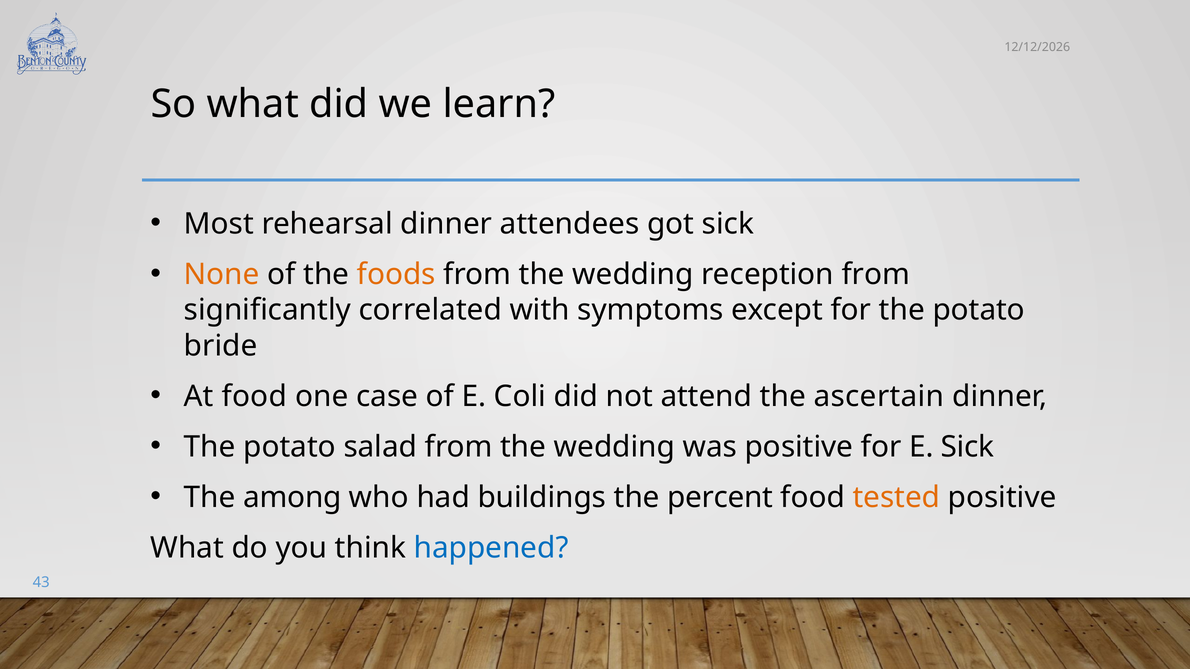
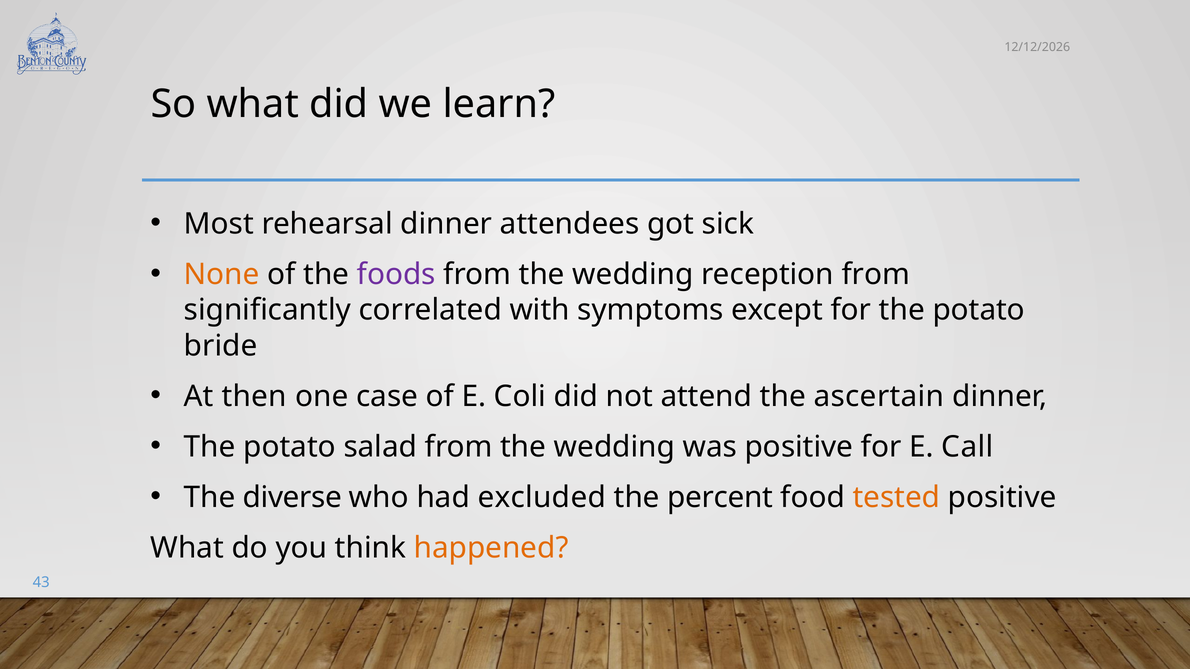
foods colour: orange -> purple (396, 275)
At food: food -> then (254, 396)
E Sick: Sick -> Call (967, 447)
among: among -> diverse (292, 498)
buildings: buildings -> excluded (542, 498)
happened colour: blue -> orange (491, 548)
